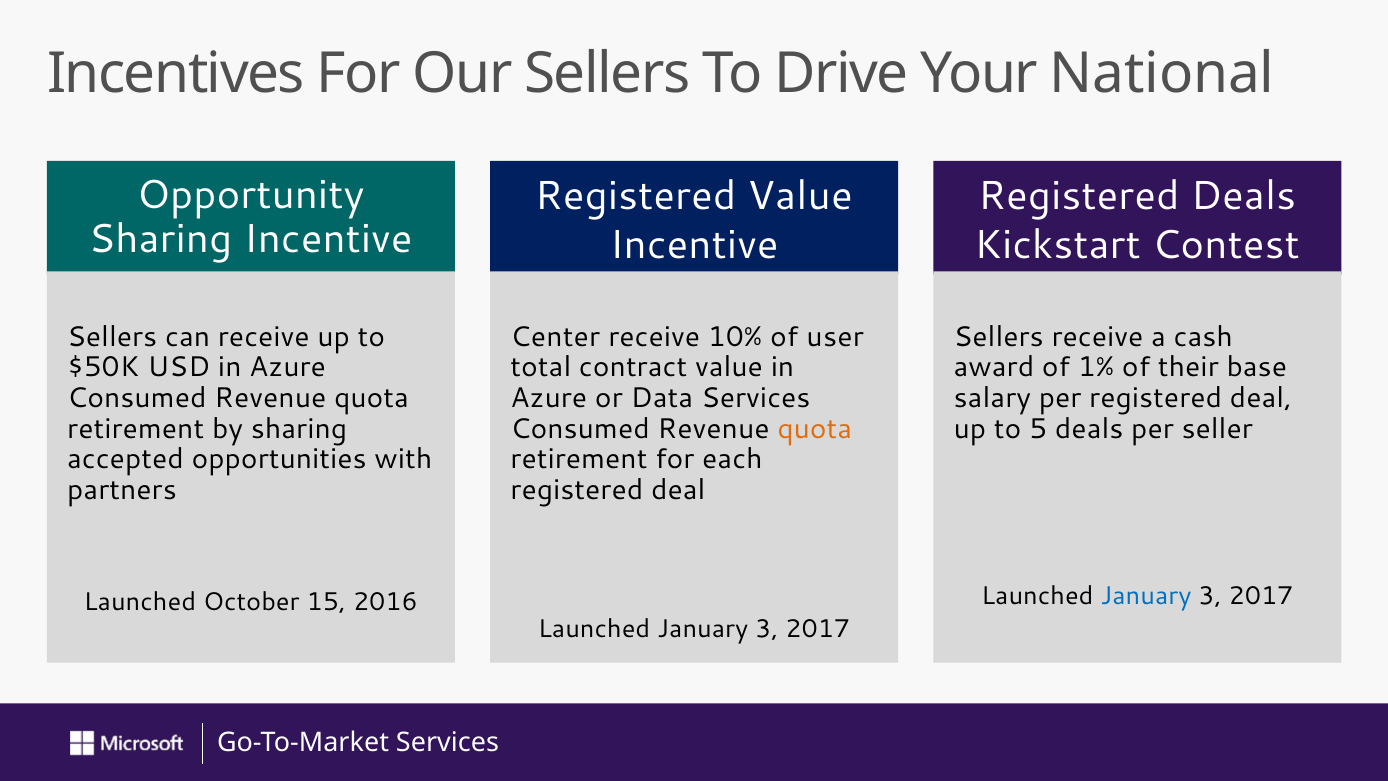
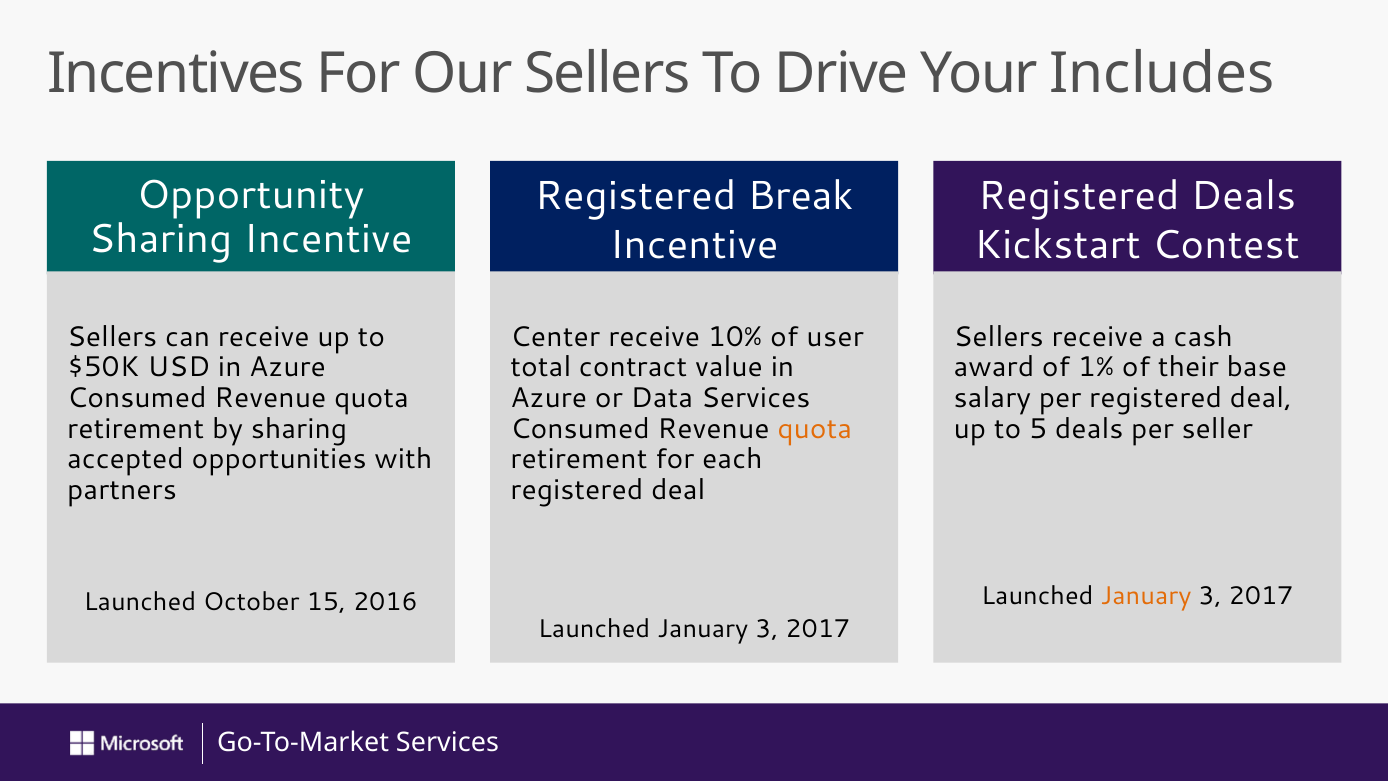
National: National -> Includes (1162, 73)
Registered Value: Value -> Break (800, 196)
January colour: blue -> orange (1146, 595)
